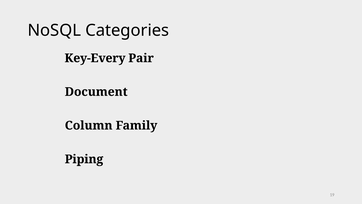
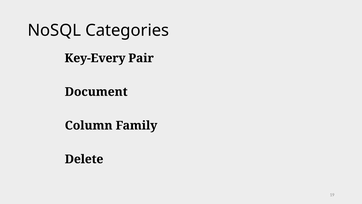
Piping: Piping -> Delete (84, 159)
